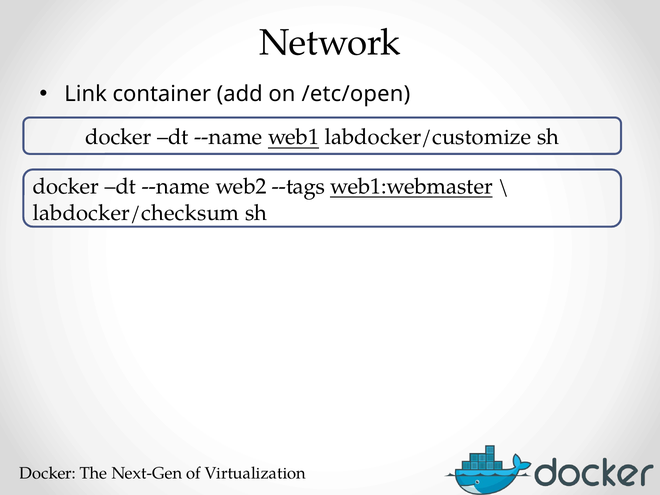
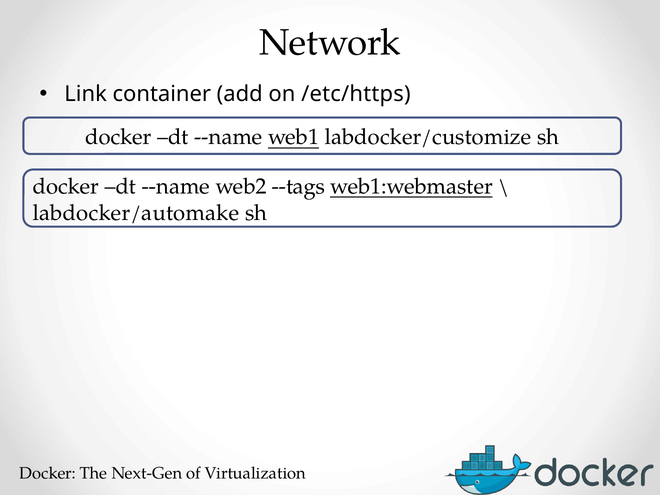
/etc/open: /etc/open -> /etc/https (356, 94)
labdocker/checksum: labdocker/checksum -> labdocker/automake (136, 213)
